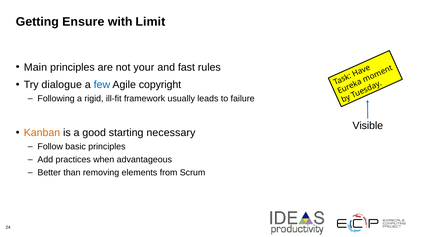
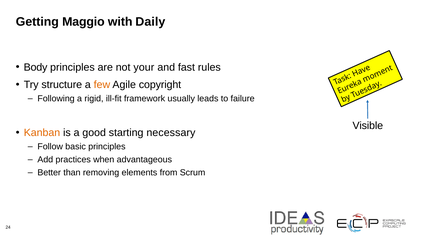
Ensure: Ensure -> Maggio (83, 22)
Limit: Limit -> Daily (150, 22)
Main: Main -> Body (36, 67)
dialogue: dialogue -> structure (62, 85)
few colour: blue -> orange (102, 85)
